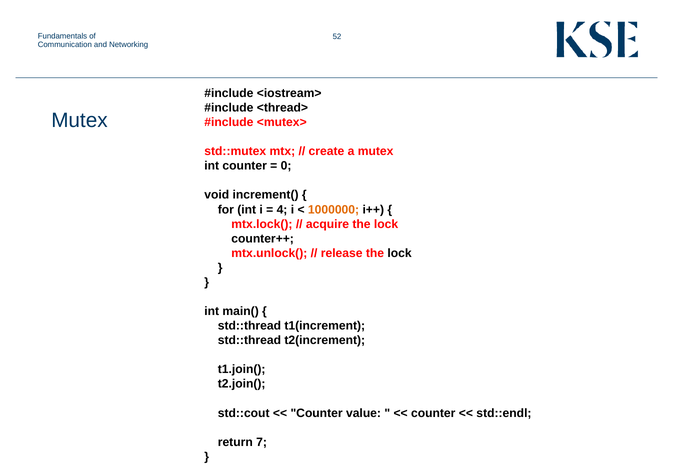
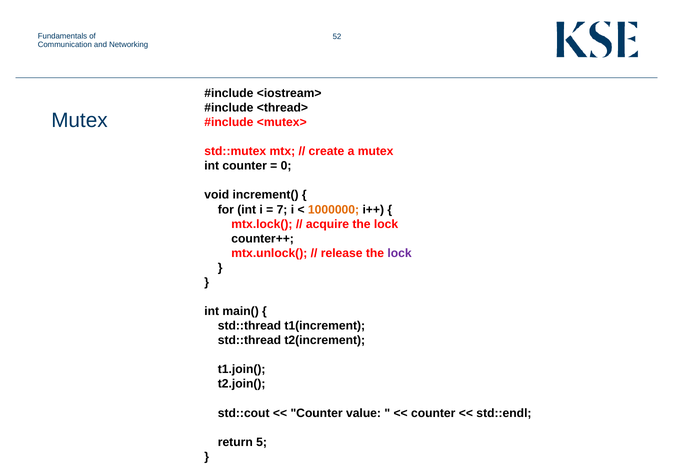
4: 4 -> 7 (282, 209)
lock colour: black -> purple (400, 253)
7: 7 -> 5 (262, 442)
